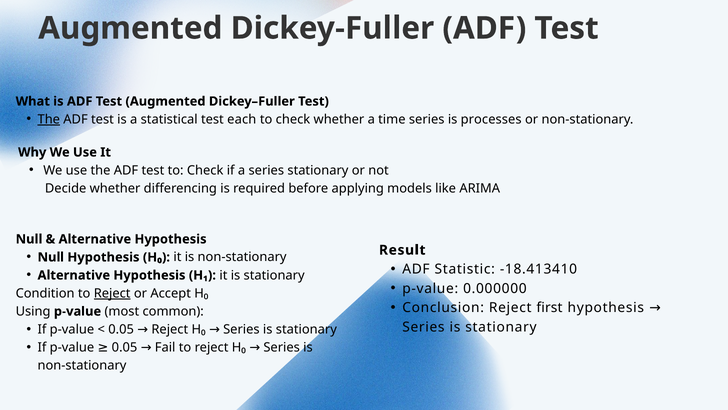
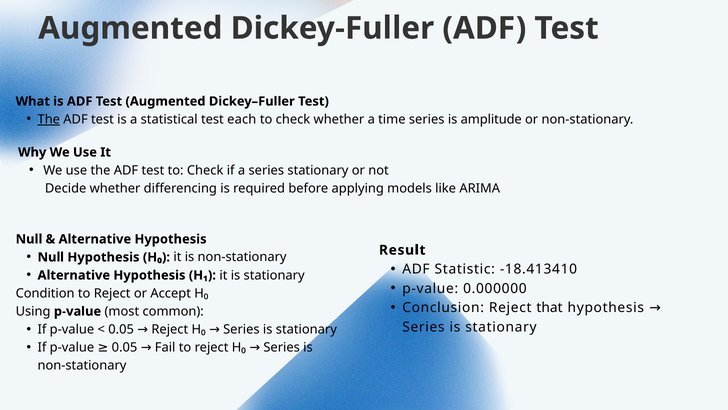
processes: processes -> amplitude (491, 119)
Reject underline: present -> none (112, 293)
first: first -> that (550, 308)
